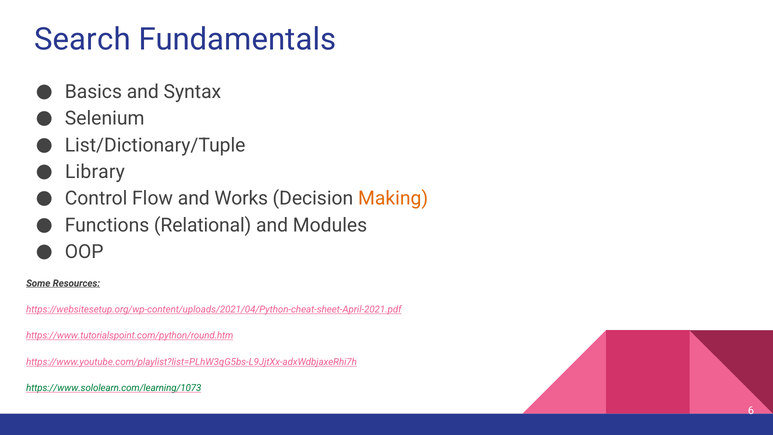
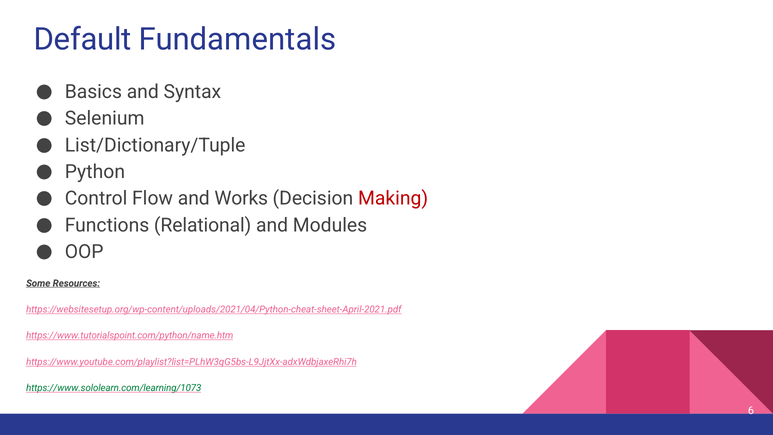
Search: Search -> Default (83, 40)
Library: Library -> Python (95, 172)
Making colour: orange -> red (393, 199)
https://www.tutorialspoint.com/python/round.htm: https://www.tutorialspoint.com/python/round.htm -> https://www.tutorialspoint.com/python/name.htm (130, 336)
